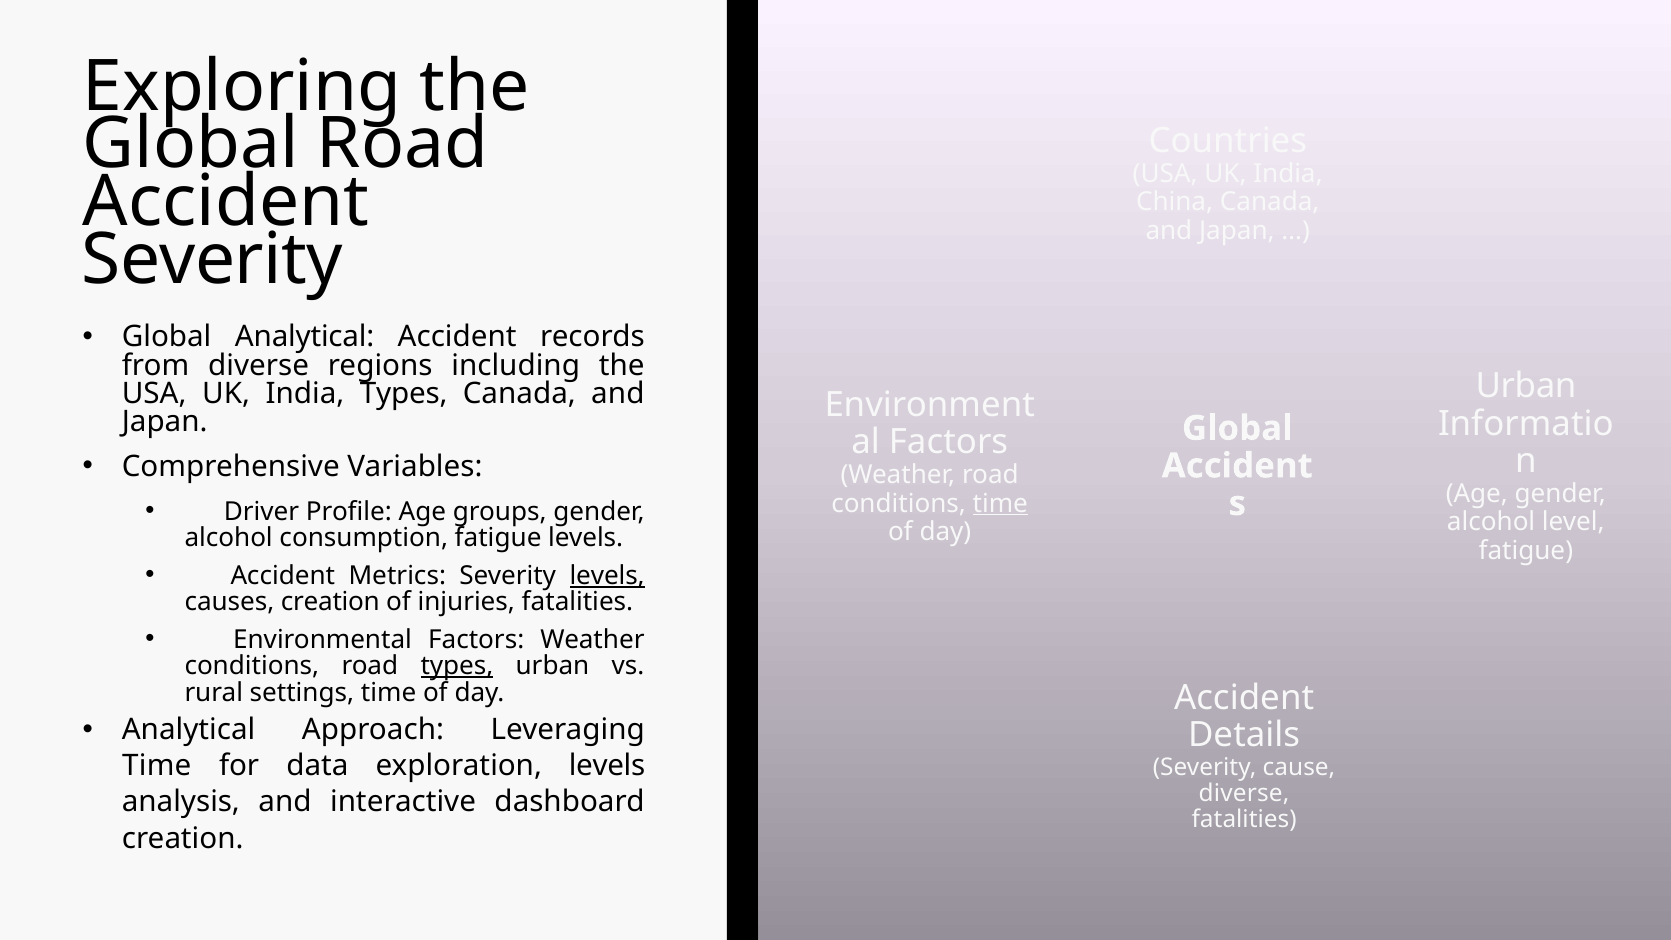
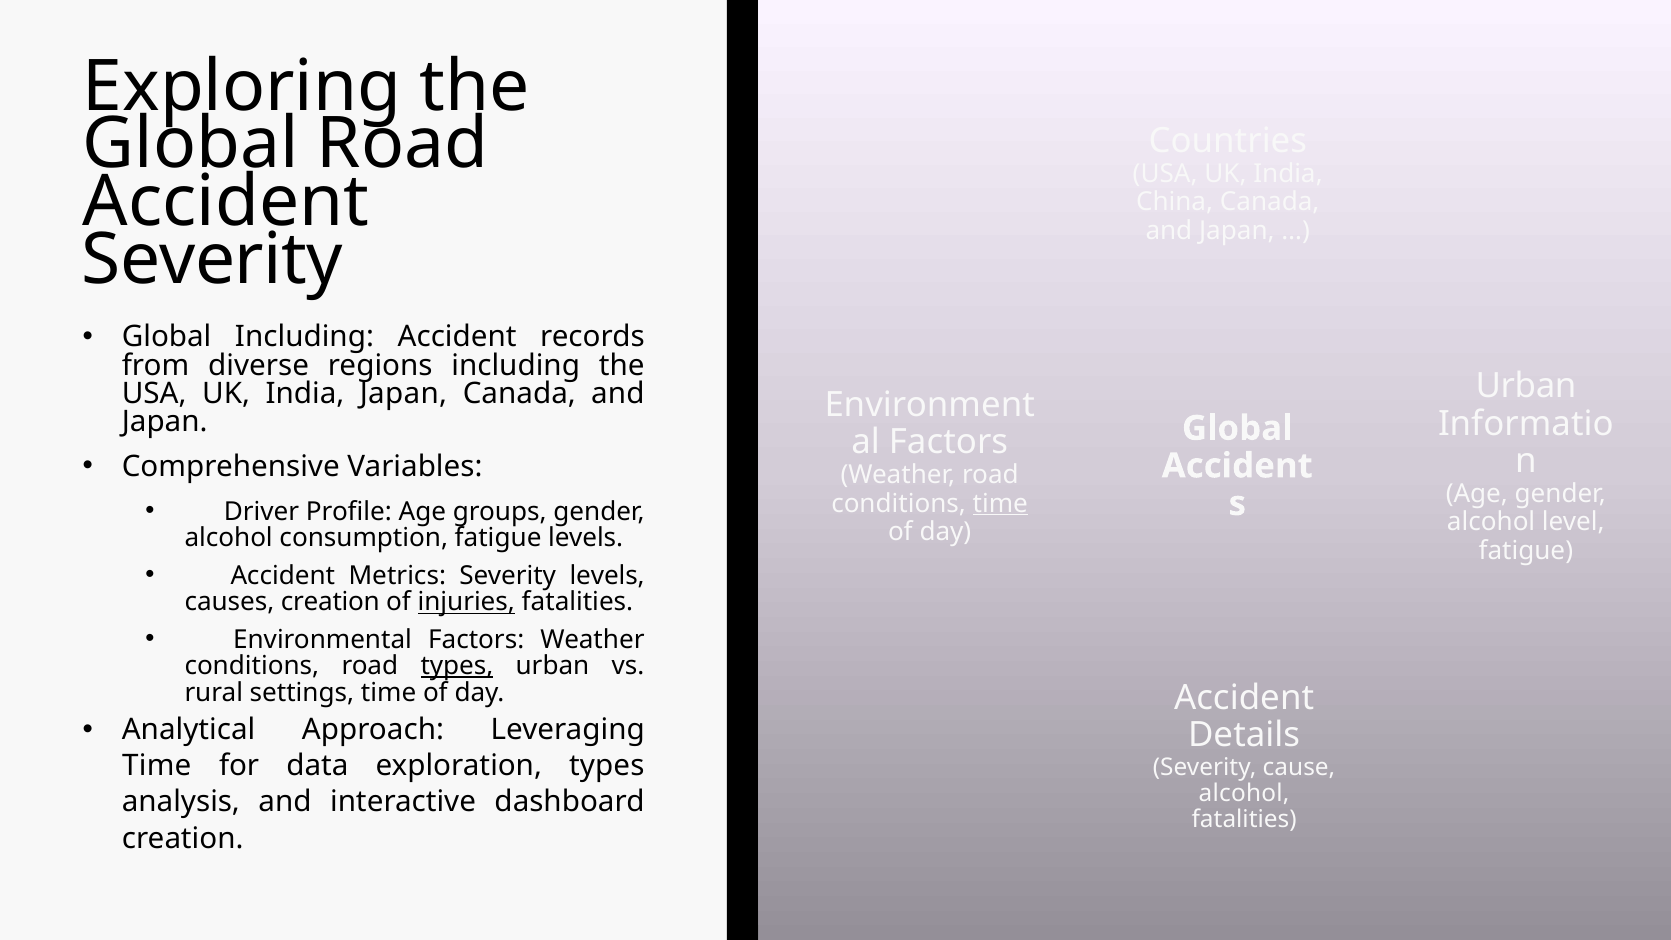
Global Analytical: Analytical -> Including (304, 337)
India Types: Types -> Japan (403, 393)
levels underline: present -> none (607, 576)
injuries underline: none -> present (466, 602)
exploration levels: levels -> types (607, 766)
diverse: diverse -> alcohol (1244, 794)
